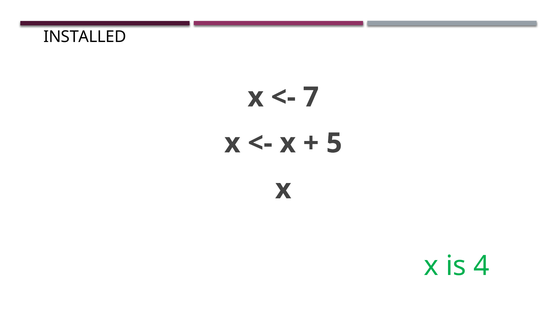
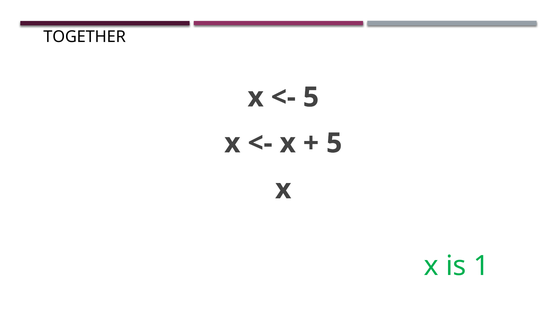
INSTALLED: INSTALLED -> TOGETHER (85, 37)
7: 7 -> 5 (311, 97)
4: 4 -> 1 (481, 265)
